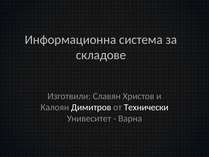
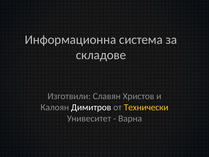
Технически colour: white -> yellow (146, 107)
